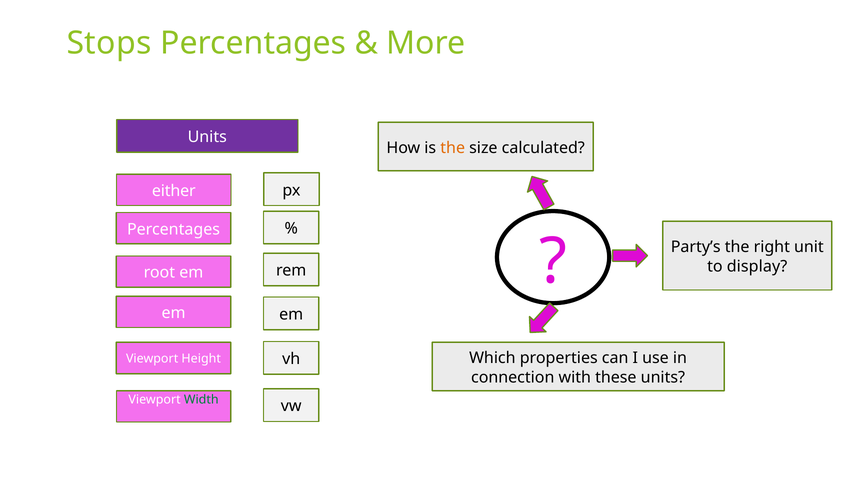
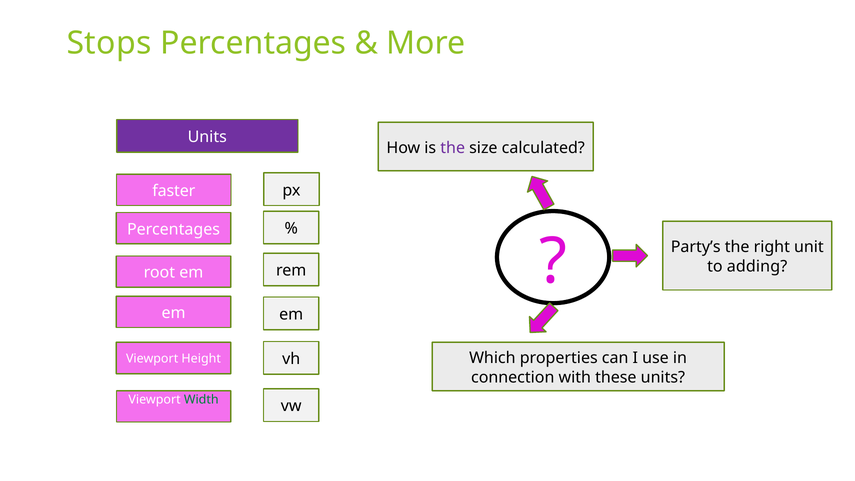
the colour: orange -> purple (453, 148)
either: either -> faster (174, 191)
display: display -> adding (757, 266)
